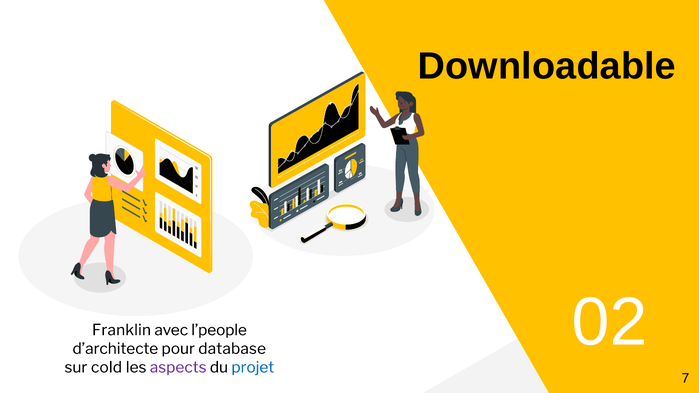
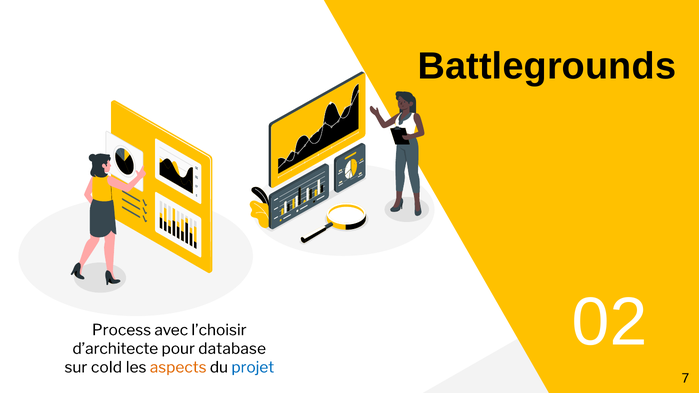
Downloadable: Downloadable -> Battlegrounds (547, 66)
Franklin: Franklin -> Process (122, 330)
l’people: l’people -> l’choisir (219, 330)
aspects colour: purple -> orange (178, 368)
